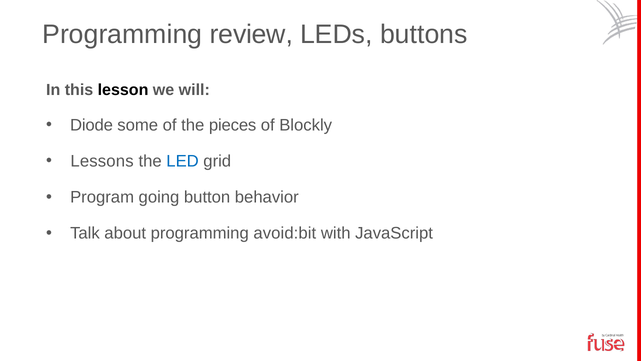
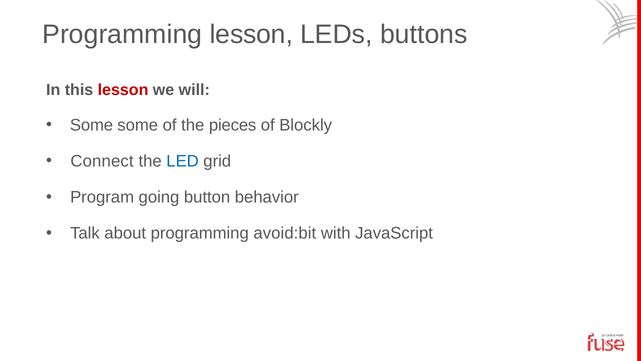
Programming review: review -> lesson (251, 35)
lesson colour: black -> red (123, 90)
Diode: Diode -> Some (92, 125)
Lessons: Lessons -> Connect (102, 161)
